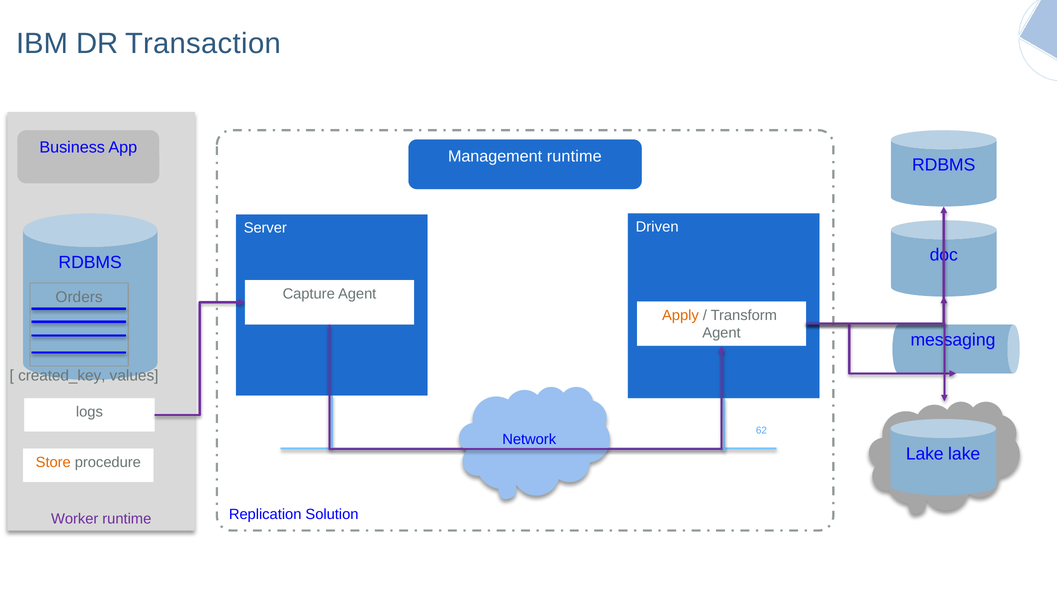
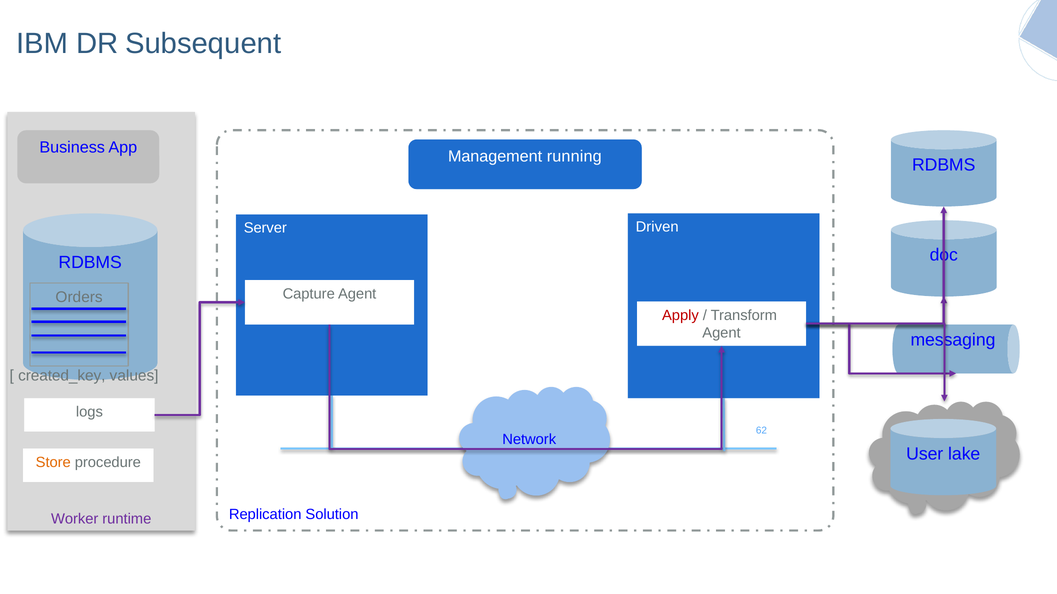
Transaction: Transaction -> Subsequent (203, 44)
Management runtime: runtime -> running (574, 157)
Apply colour: orange -> red (680, 315)
Lake: Lake -> User (925, 454)
